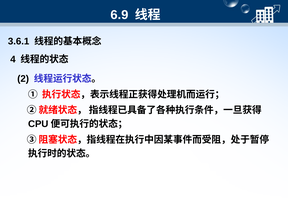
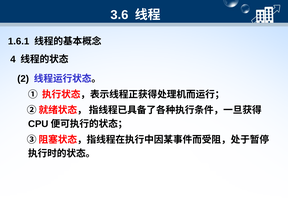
6.9: 6.9 -> 3.6 (119, 15)
3.6.1: 3.6.1 -> 1.6.1 (19, 41)
